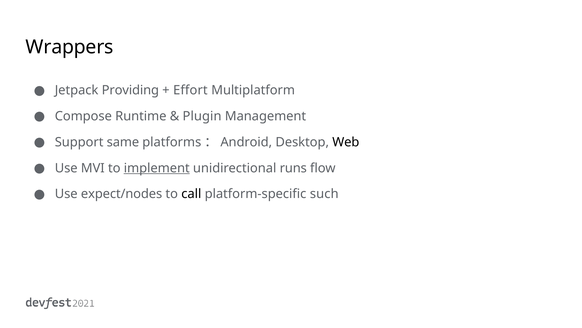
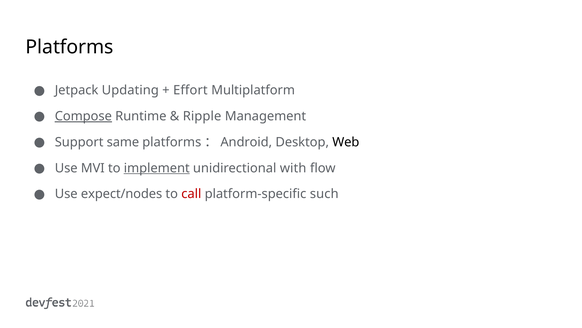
Wrappers: Wrappers -> Platforms (70, 47)
Providing: Providing -> Updating (130, 90)
Compose underline: none -> present (83, 116)
Plugin: Plugin -> Ripple (202, 116)
runs: runs -> with (293, 168)
call colour: black -> red (191, 194)
